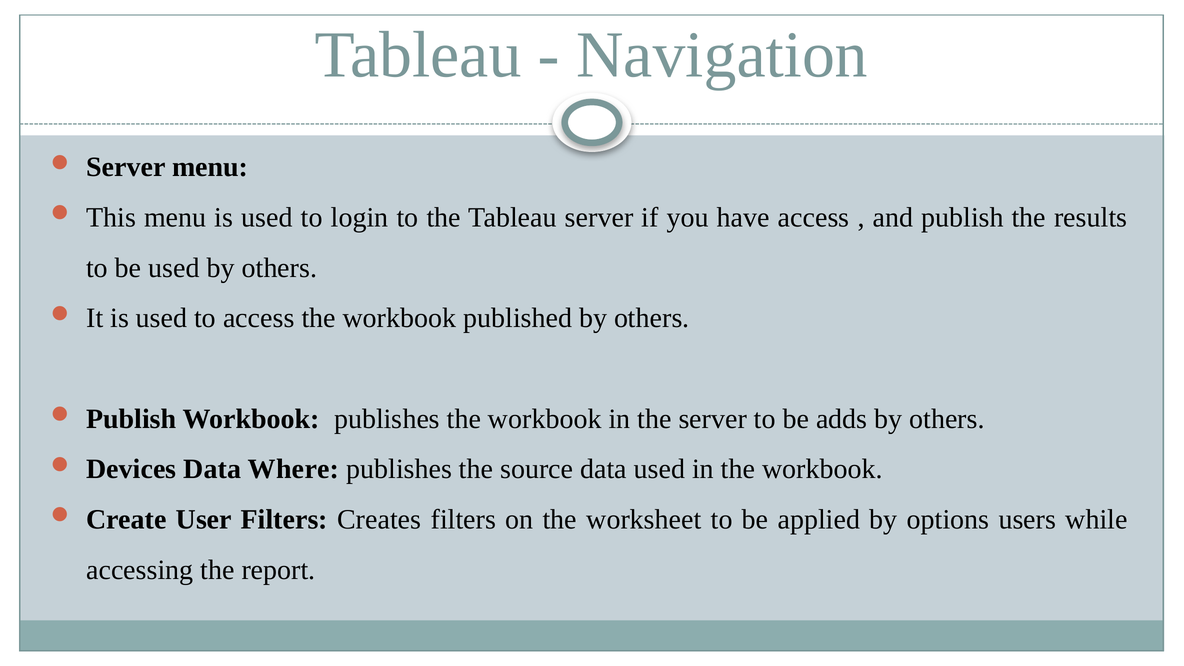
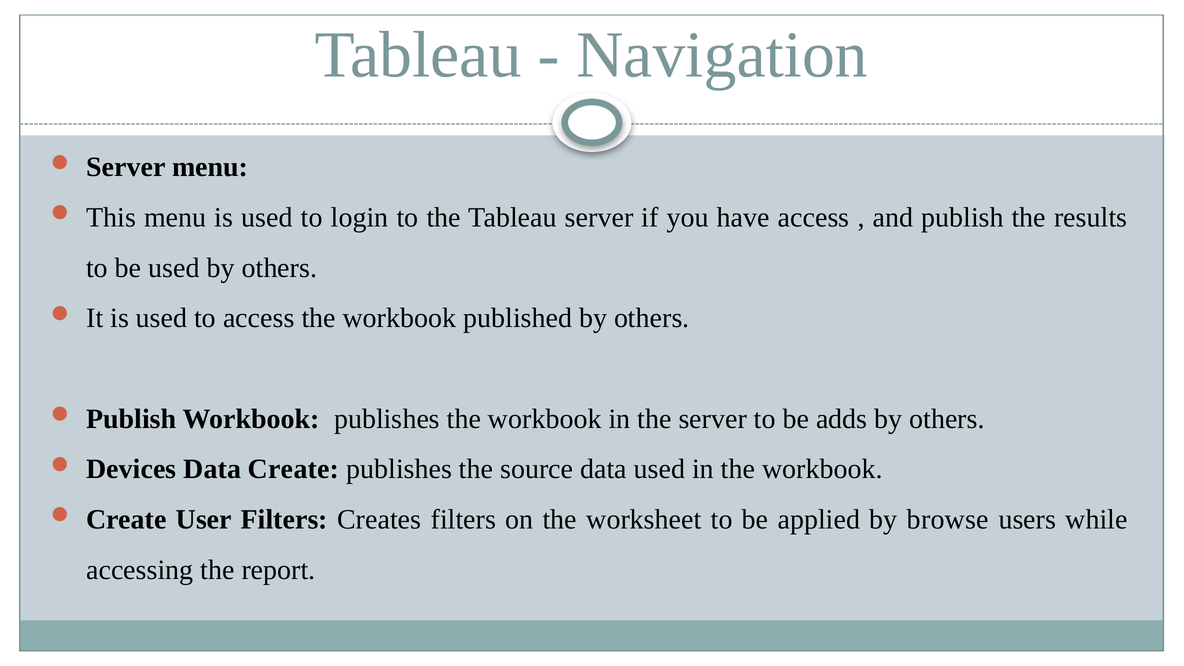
Data Where: Where -> Create (294, 469)
options: options -> browse (948, 520)
